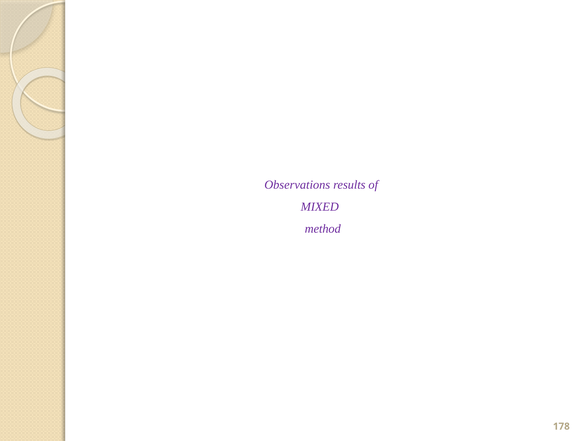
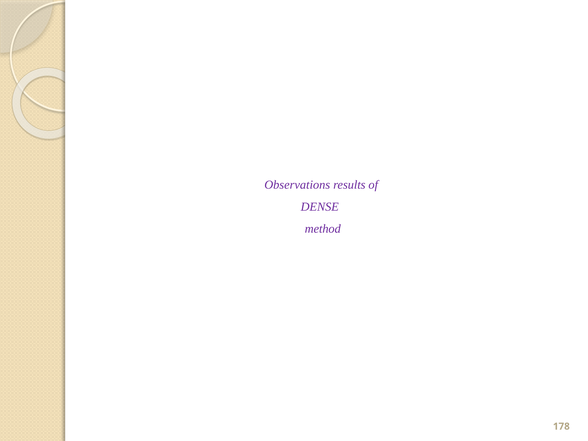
MIXED: MIXED -> DENSE (320, 207)
